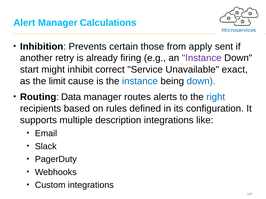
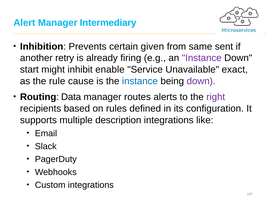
Calculations: Calculations -> Intermediary (108, 23)
those: those -> given (152, 47)
apply: apply -> same (201, 47)
correct: correct -> enable (110, 70)
limit: limit -> rule (57, 81)
down colour: blue -> purple (201, 81)
right colour: blue -> purple (216, 97)
